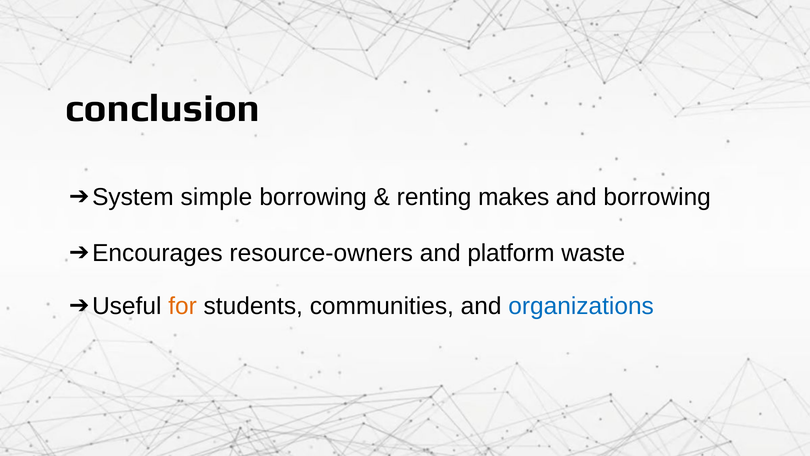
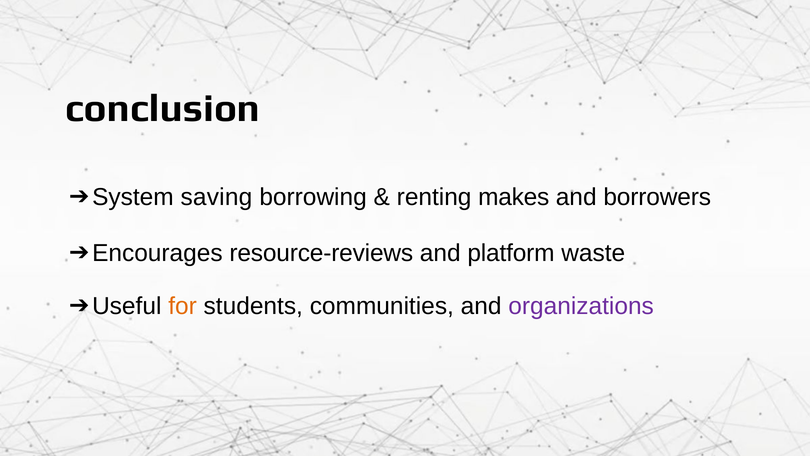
simple: simple -> saving (216, 197)
and borrowing: borrowing -> borrowers (657, 197)
resource-owners: resource-owners -> resource-reviews (321, 253)
organizations colour: blue -> purple (581, 306)
